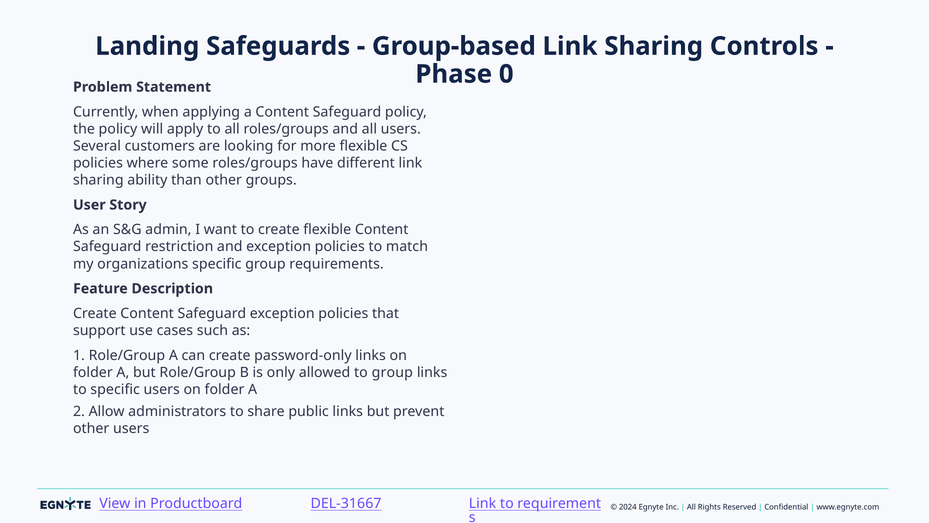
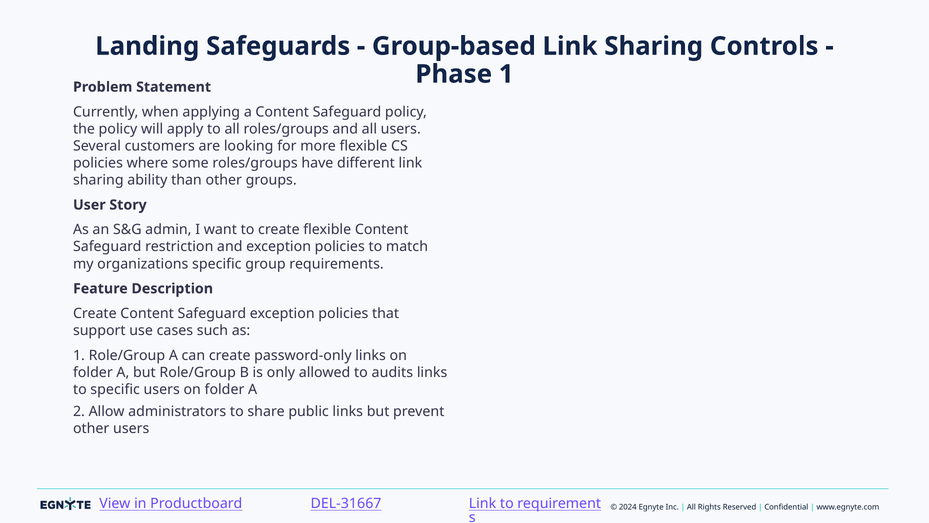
Phase 0: 0 -> 1 (506, 74)
to group: group -> audits (392, 372)
